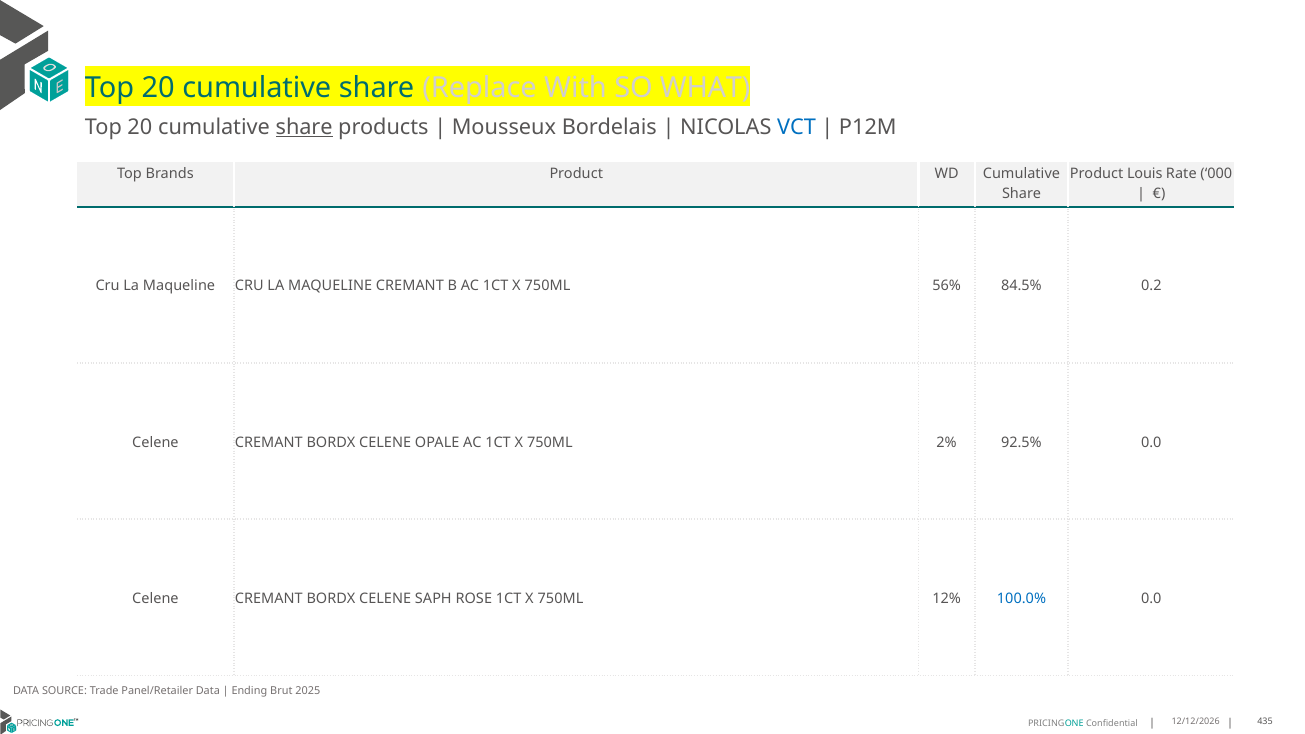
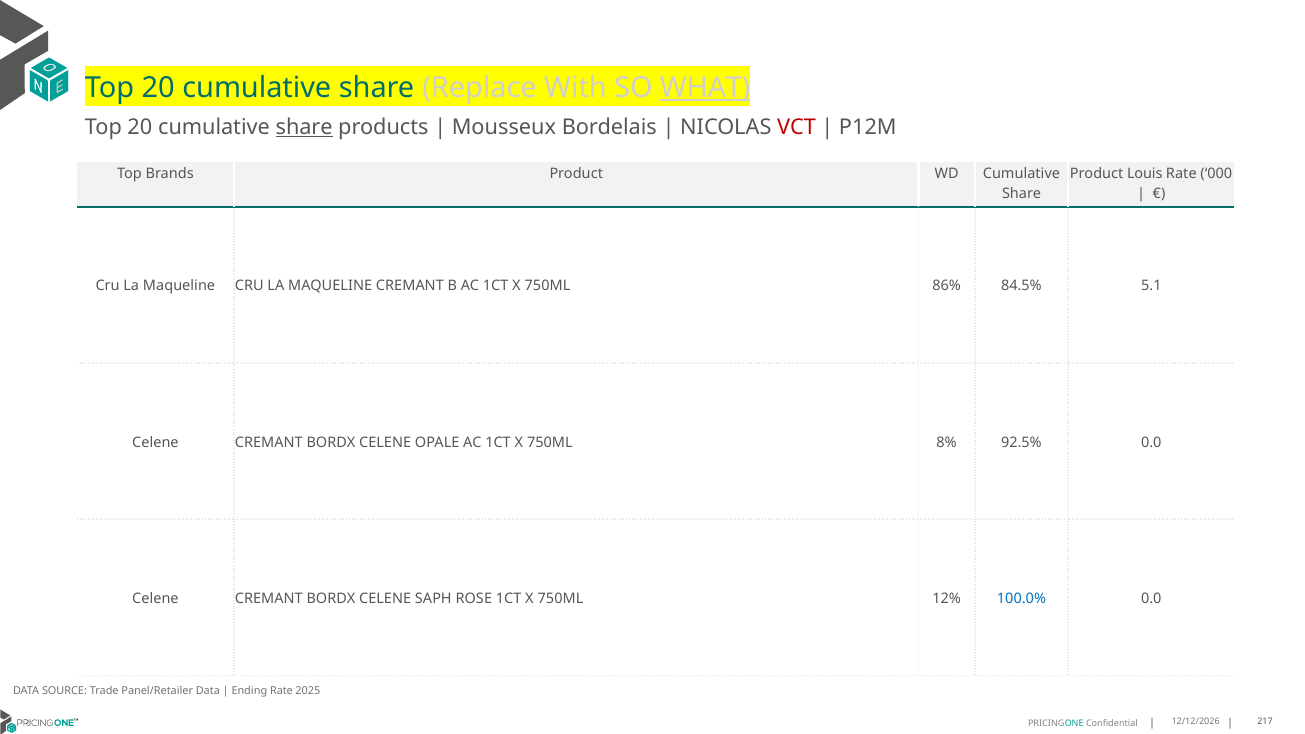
WHAT underline: none -> present (705, 88)
VCT colour: blue -> red (797, 127)
56%: 56% -> 86% (947, 286)
0.2: 0.2 -> 5.1 (1151, 286)
2%: 2% -> 8% (947, 442)
Ending Brut: Brut -> Rate (281, 691)
435: 435 -> 217 (1265, 722)
